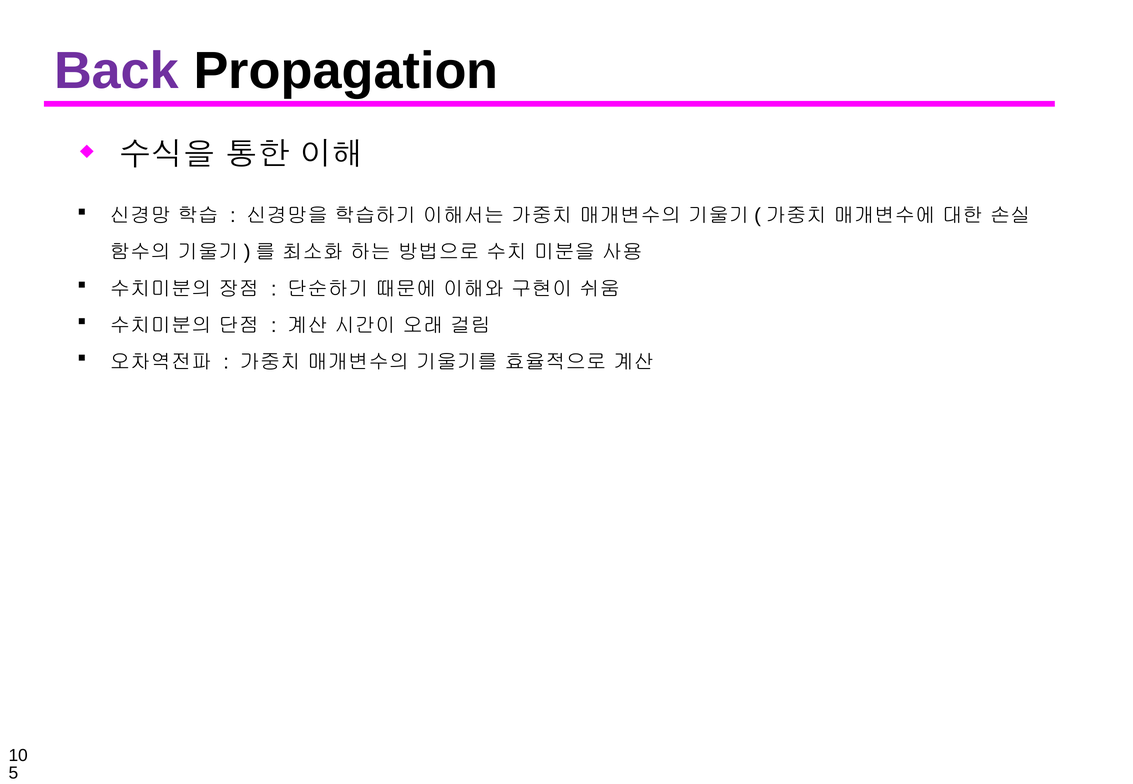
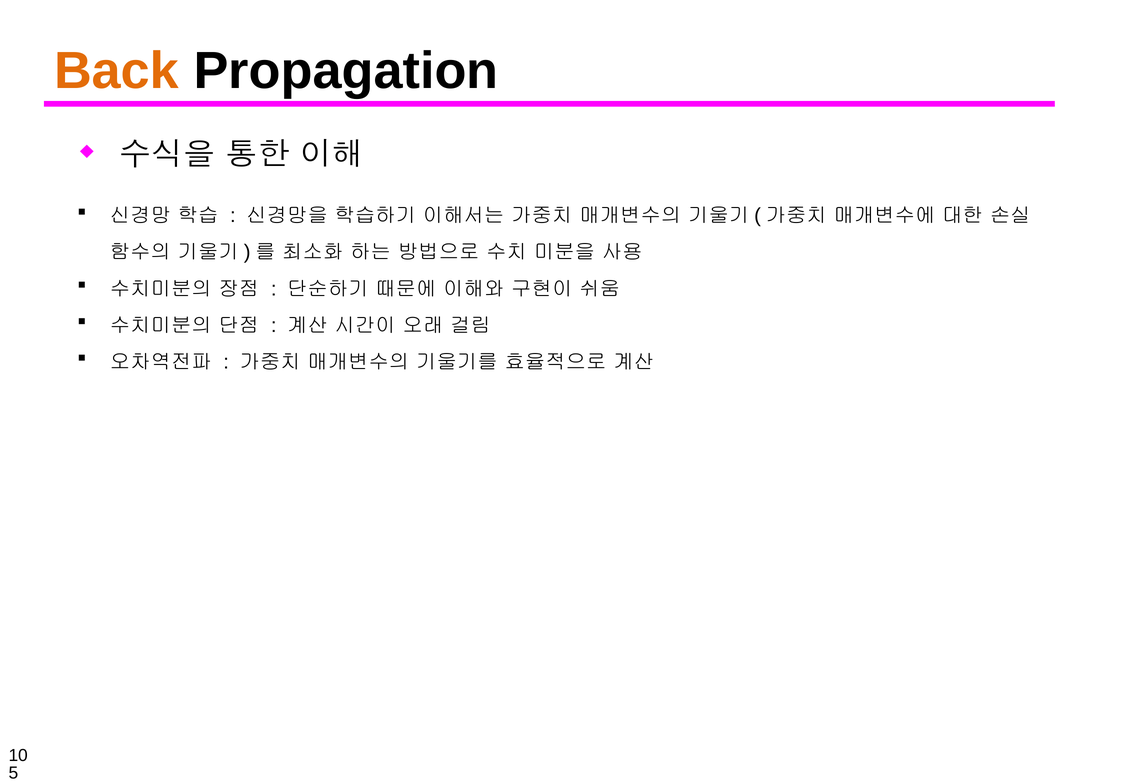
Back colour: purple -> orange (117, 71)
